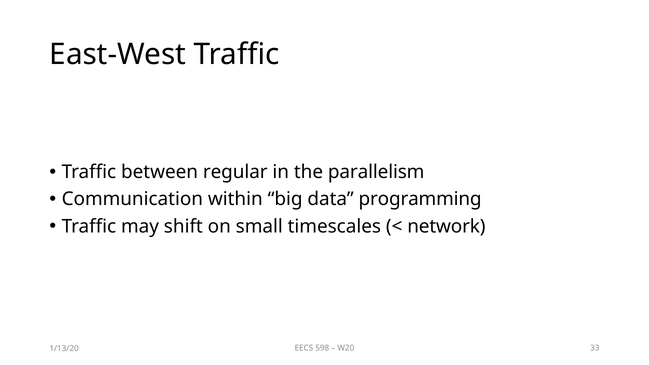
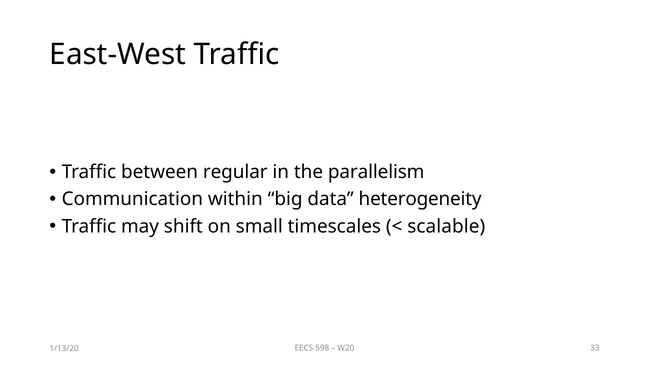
programming: programming -> heterogeneity (420, 199)
network: network -> scalable (446, 226)
